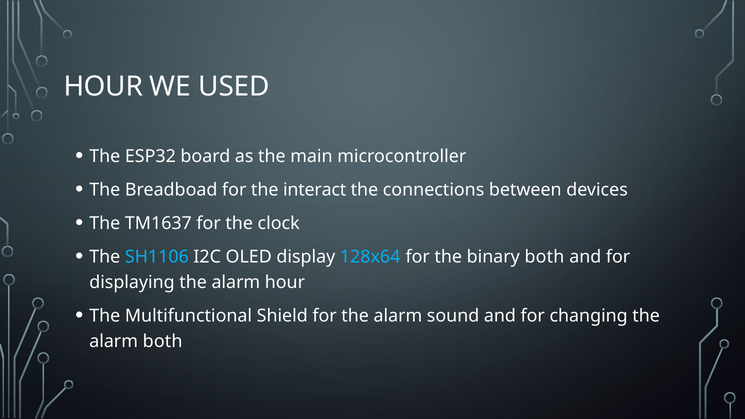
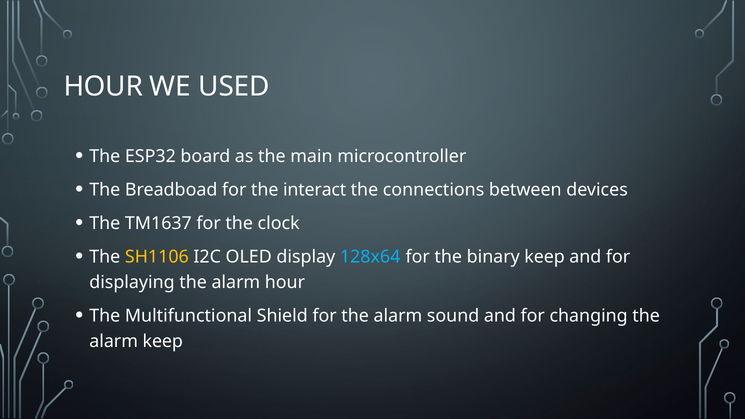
SH1106 colour: light blue -> yellow (157, 257)
binary both: both -> keep (545, 257)
alarm both: both -> keep (163, 342)
